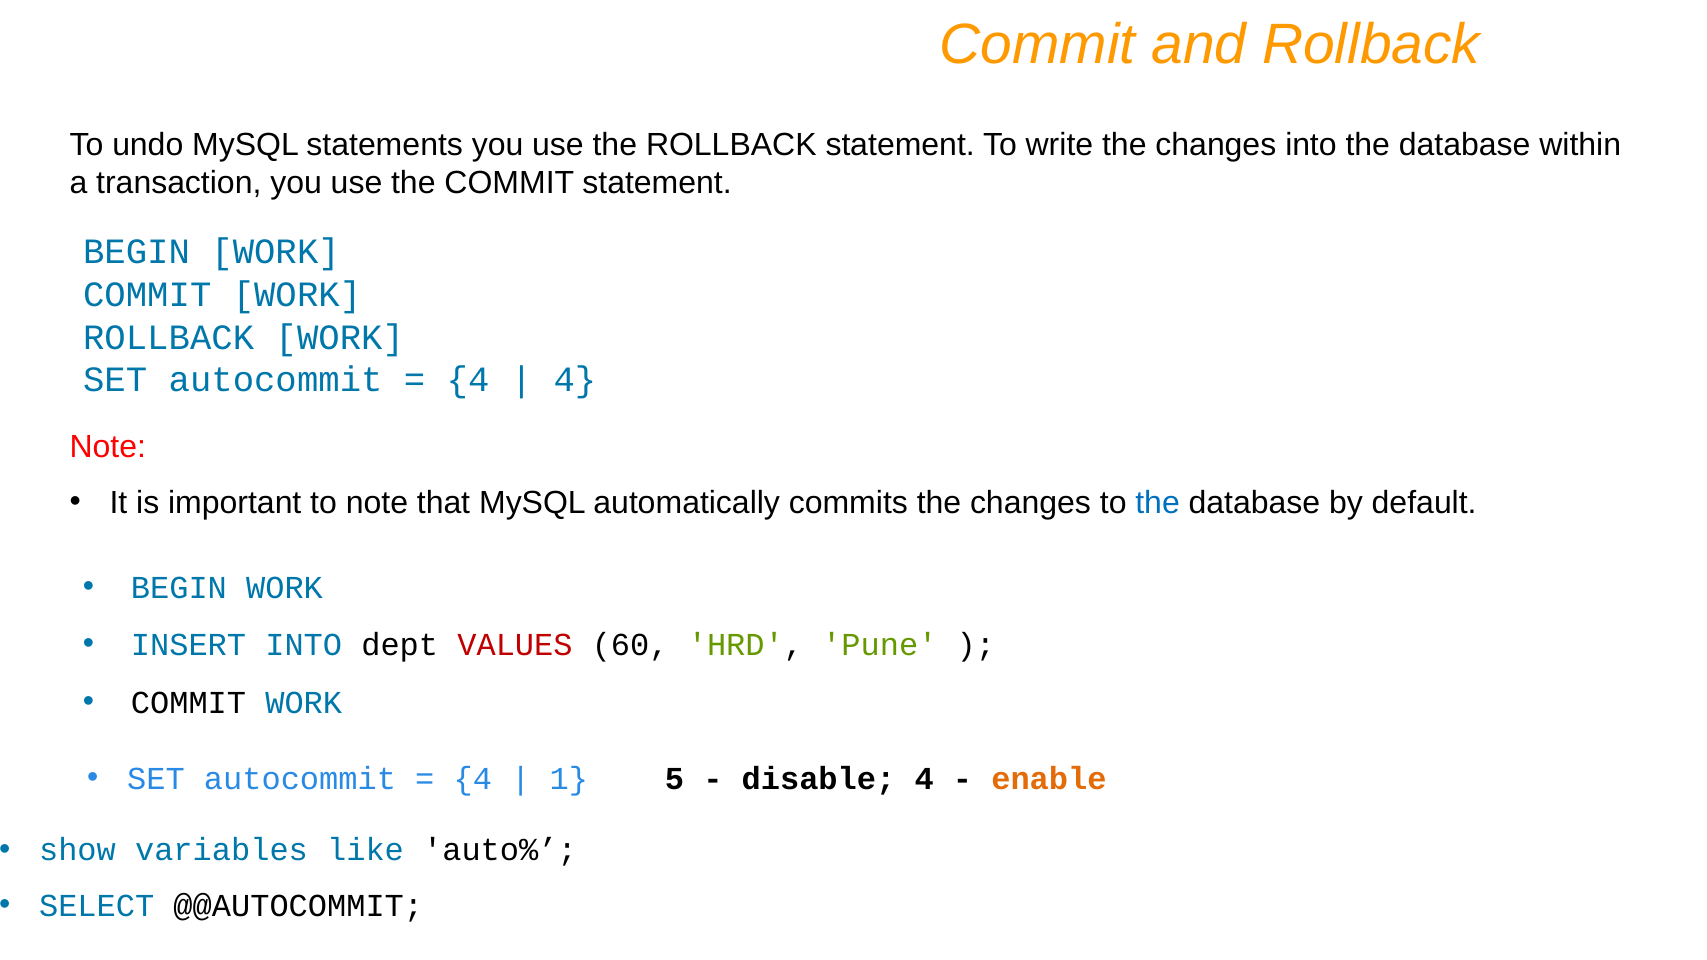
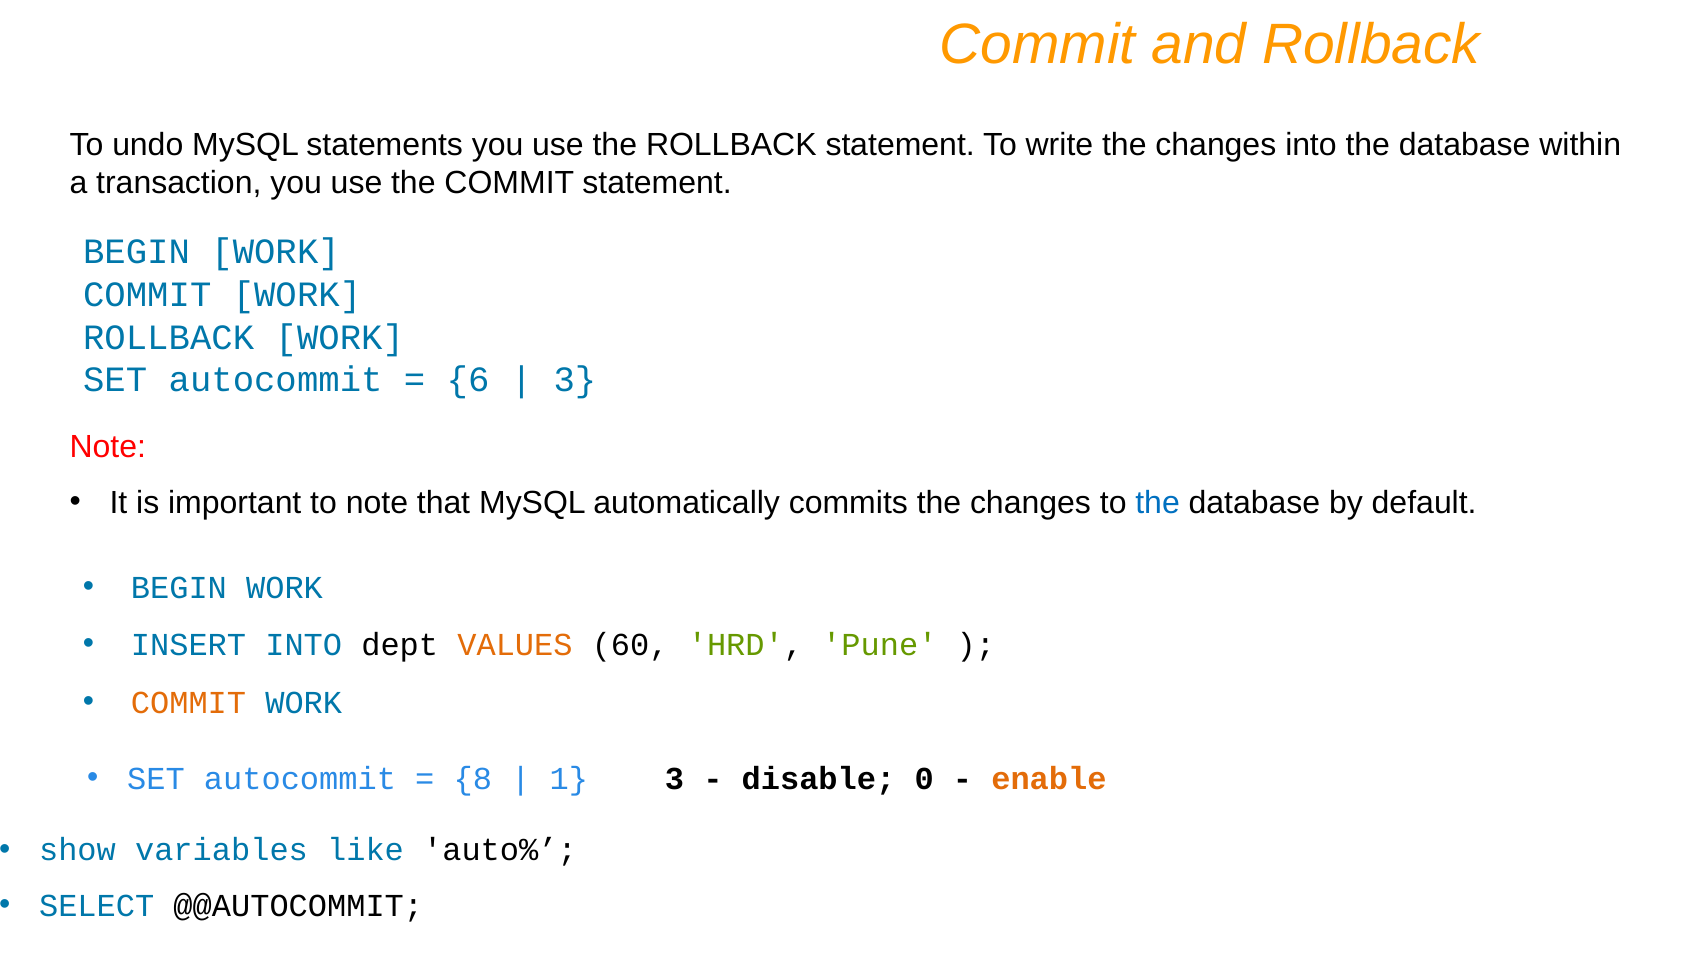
4: 4 -> 6 (468, 380)
4: 4 -> 3 (575, 380)
VALUES colour: red -> orange (515, 645)
COMMIT colour: black -> orange (189, 703)
4: 4 -> 8 (473, 779)
1 5: 5 -> 3 (674, 779)
disable 4: 4 -> 0 (924, 779)
